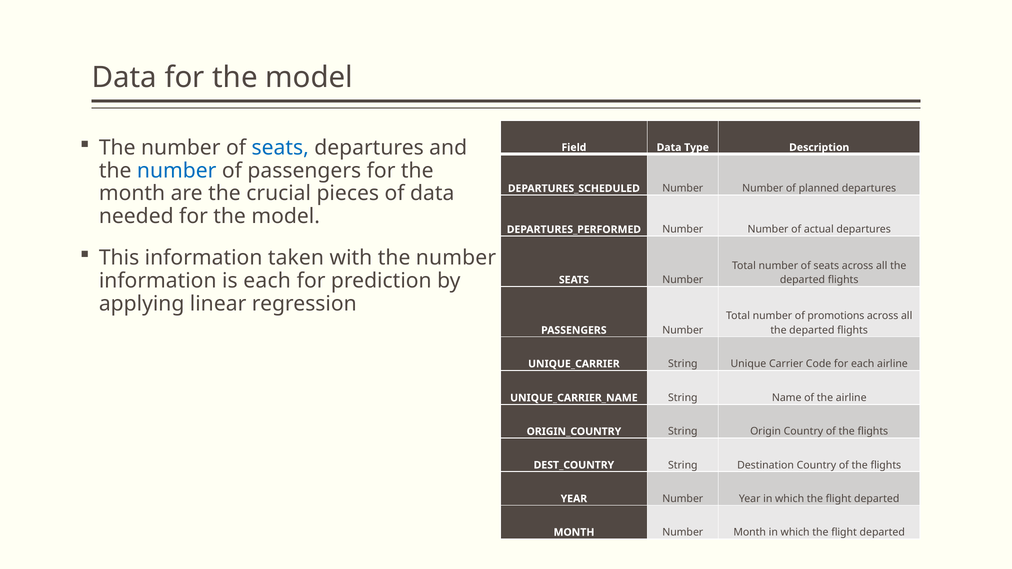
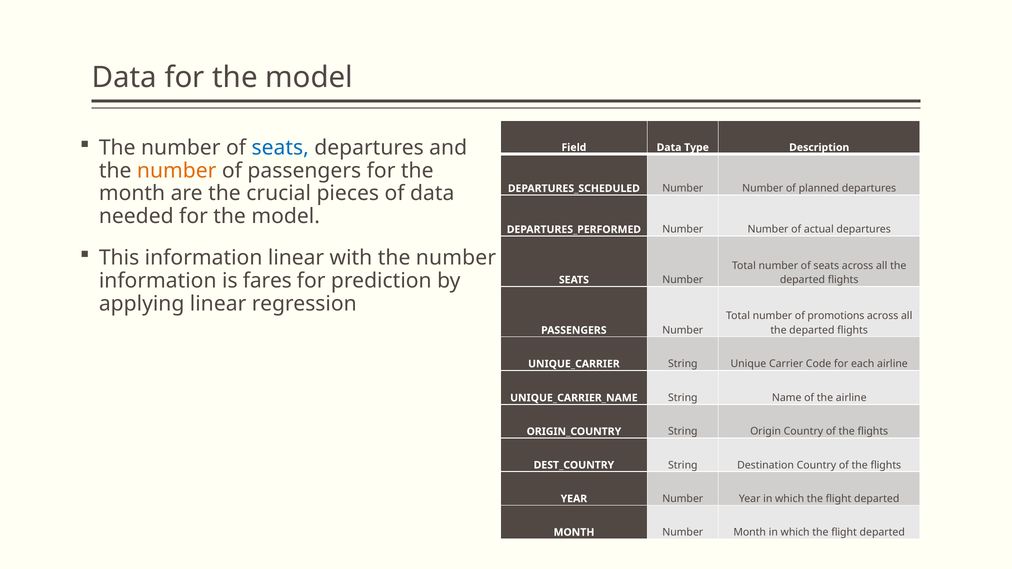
number colour: blue -> orange (177, 171)
information taken: taken -> linear (296, 258)
is each: each -> fares (267, 281)
